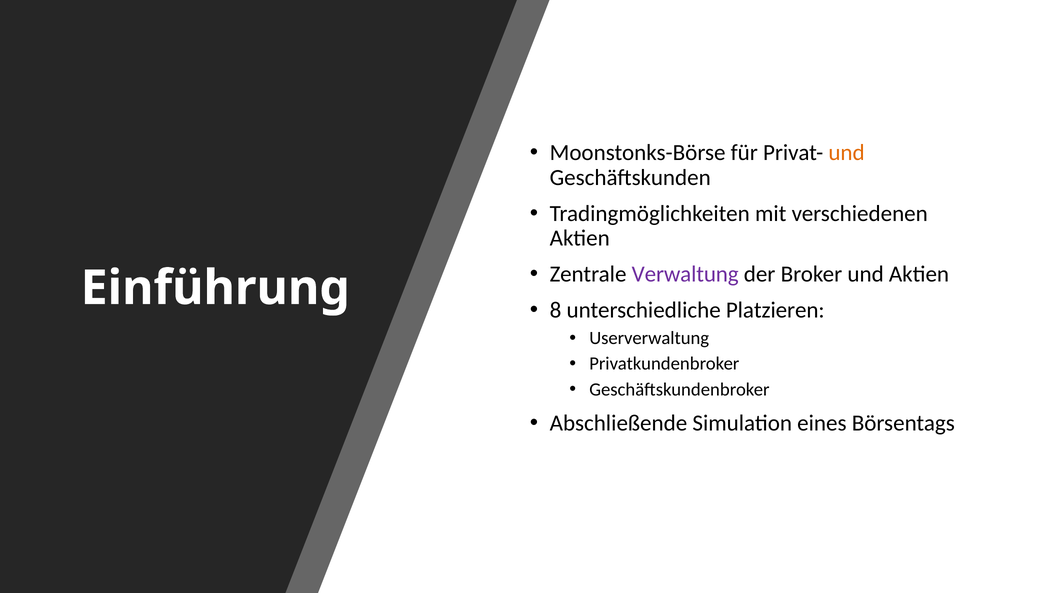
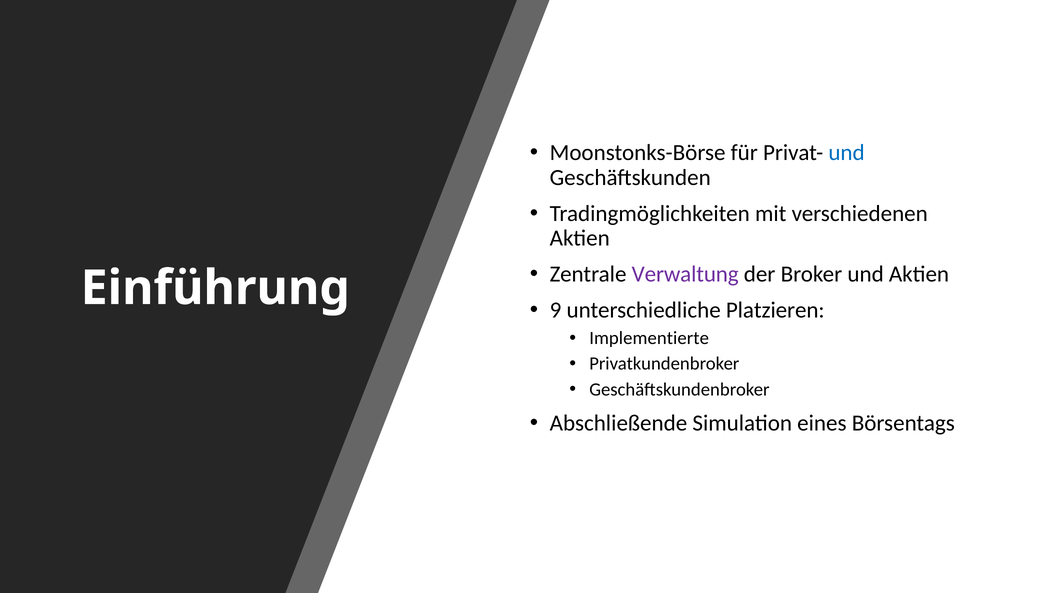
und colour: orange -> blue (847, 153)
8: 8 -> 9 (556, 310)
Userverwaltung: Userverwaltung -> Implementierte (649, 338)
